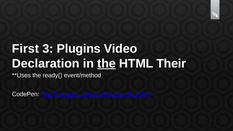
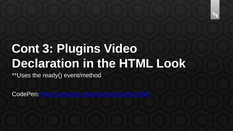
First: First -> Cont (26, 49)
the underline: present -> none (106, 63)
Their: Their -> Look (171, 63)
